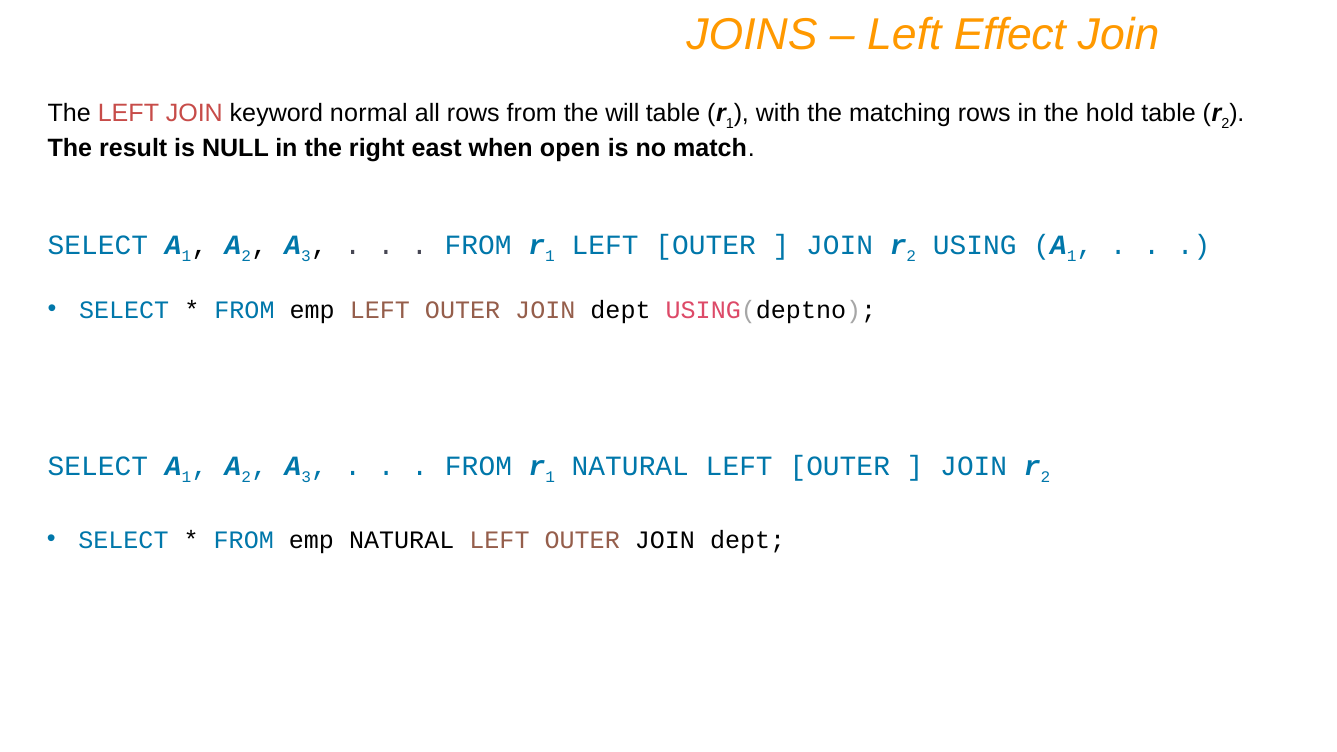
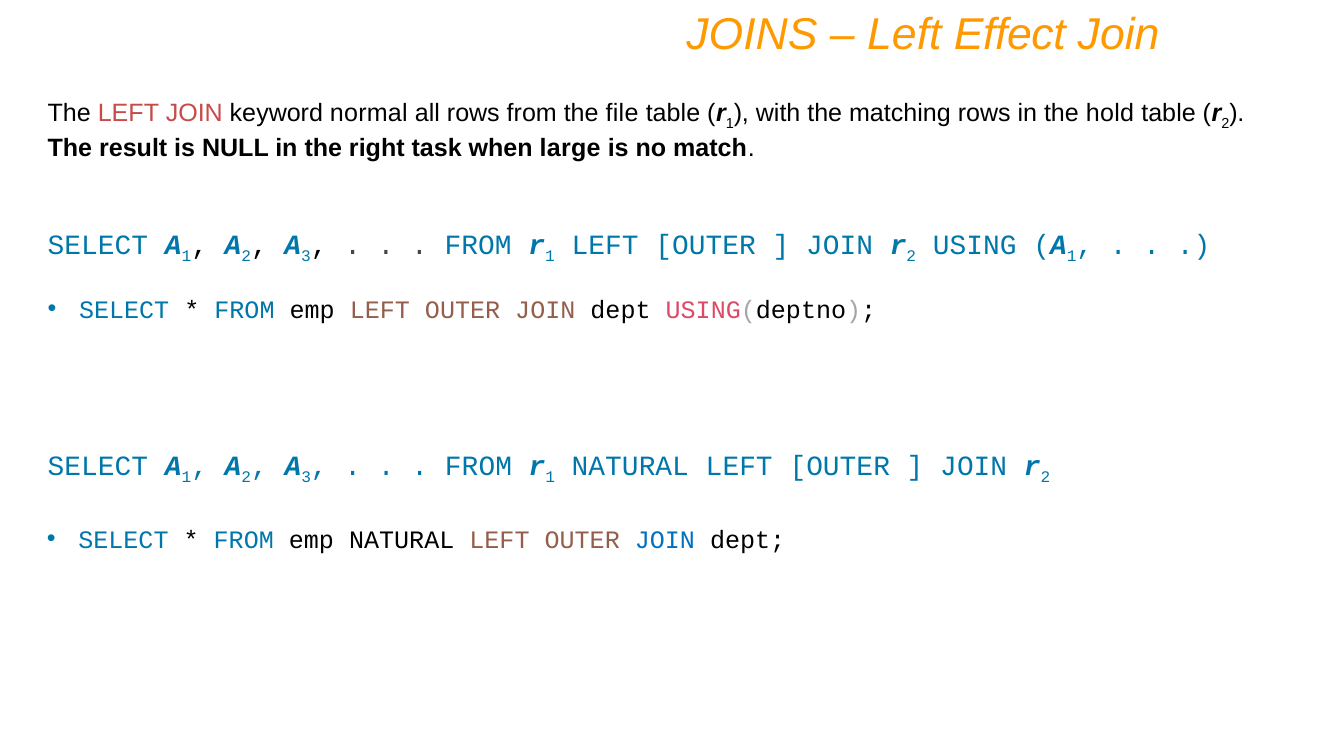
will: will -> file (622, 114)
east: east -> task (437, 148)
open: open -> large (570, 148)
JOIN colour: black -> blue (665, 540)
